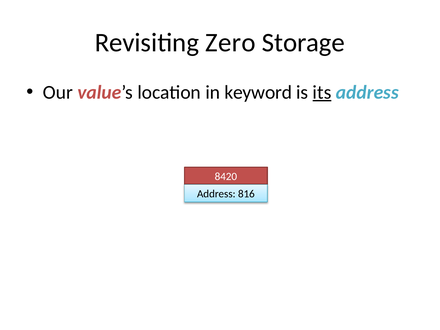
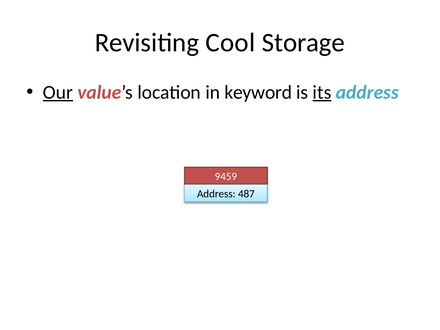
Zero: Zero -> Cool (230, 43)
Our underline: none -> present (58, 92)
8420: 8420 -> 9459 (226, 177)
816: 816 -> 487 (246, 194)
